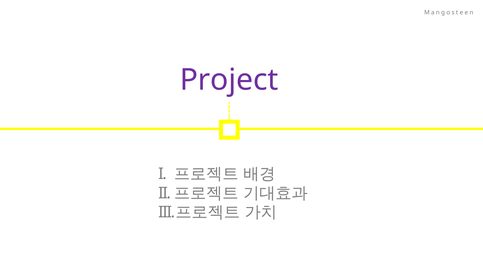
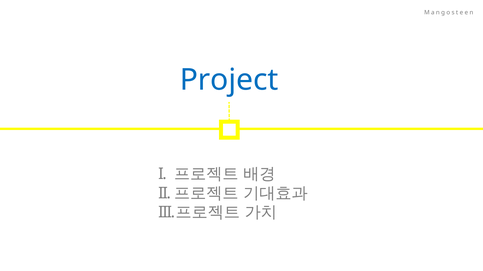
Project colour: purple -> blue (229, 80)
